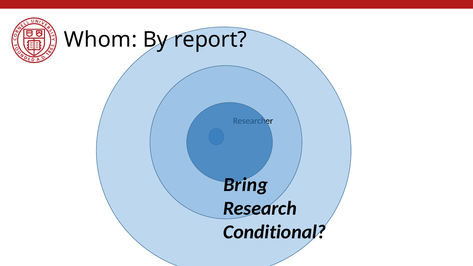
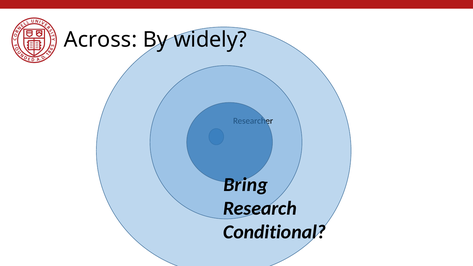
Whom: Whom -> Across (101, 40)
report: report -> widely (210, 40)
